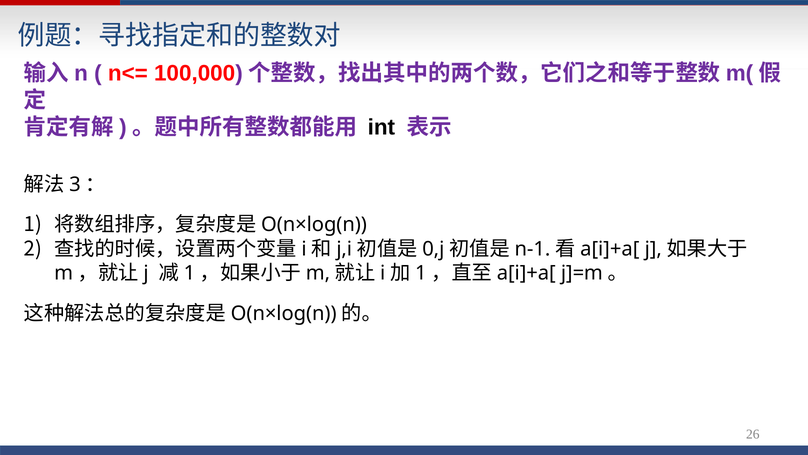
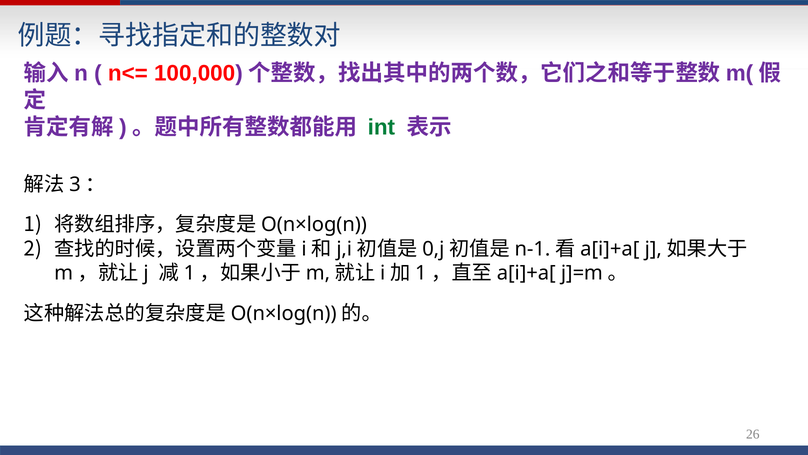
int colour: black -> green (381, 127)
